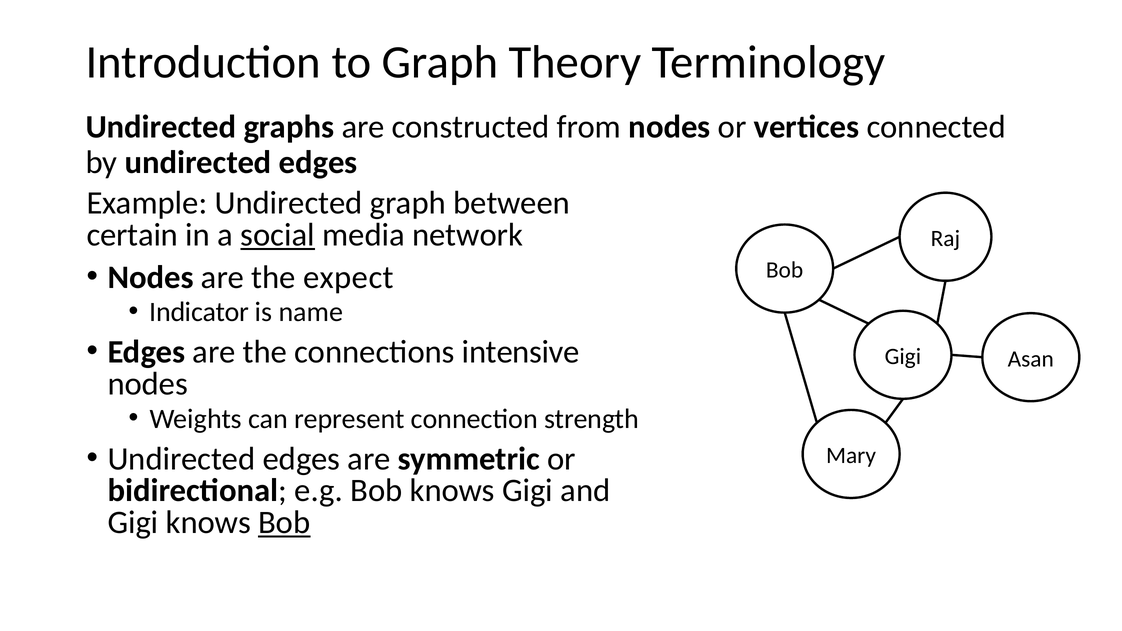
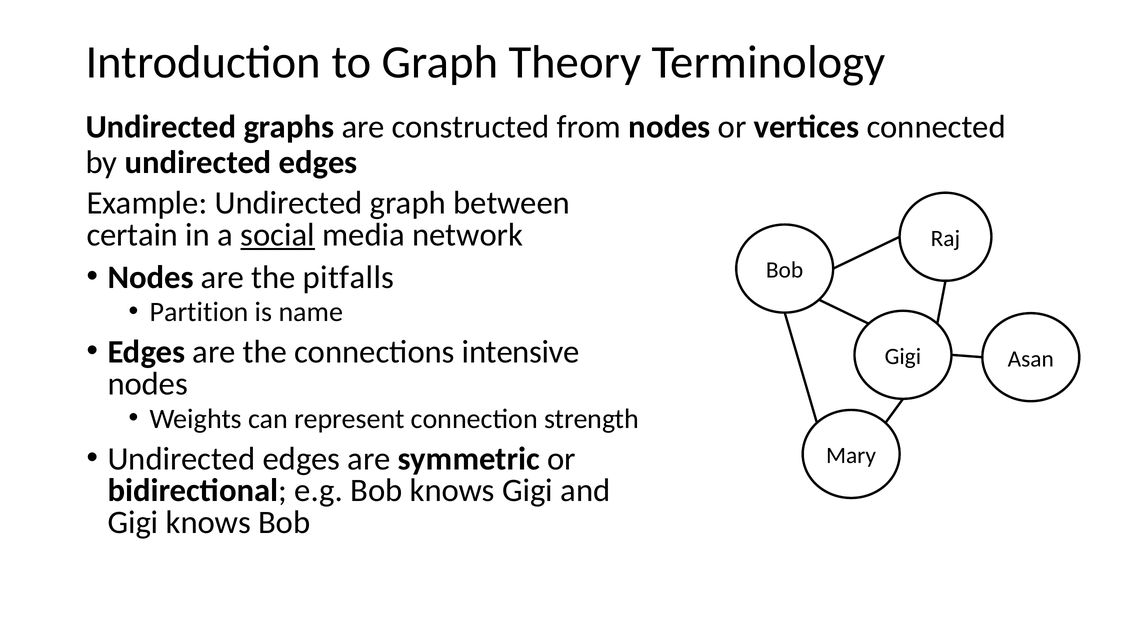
expect: expect -> pitfalls (349, 277)
Indicator: Indicator -> Partition (199, 312)
Bob underline: present -> none (284, 523)
